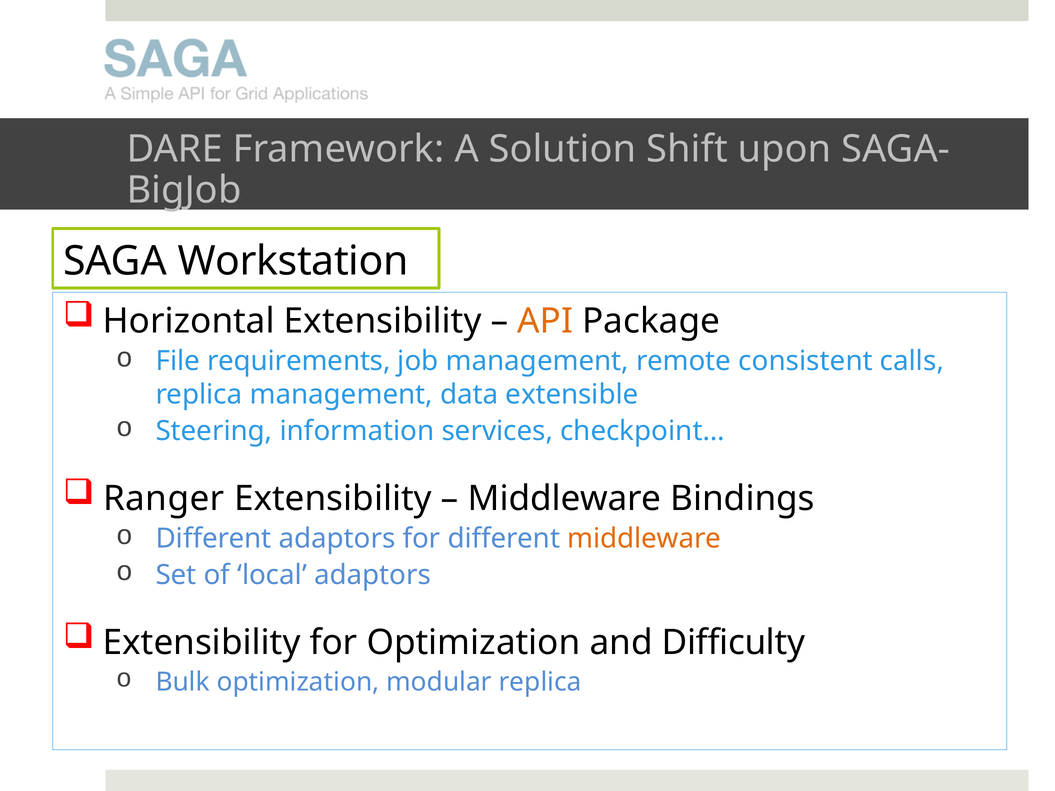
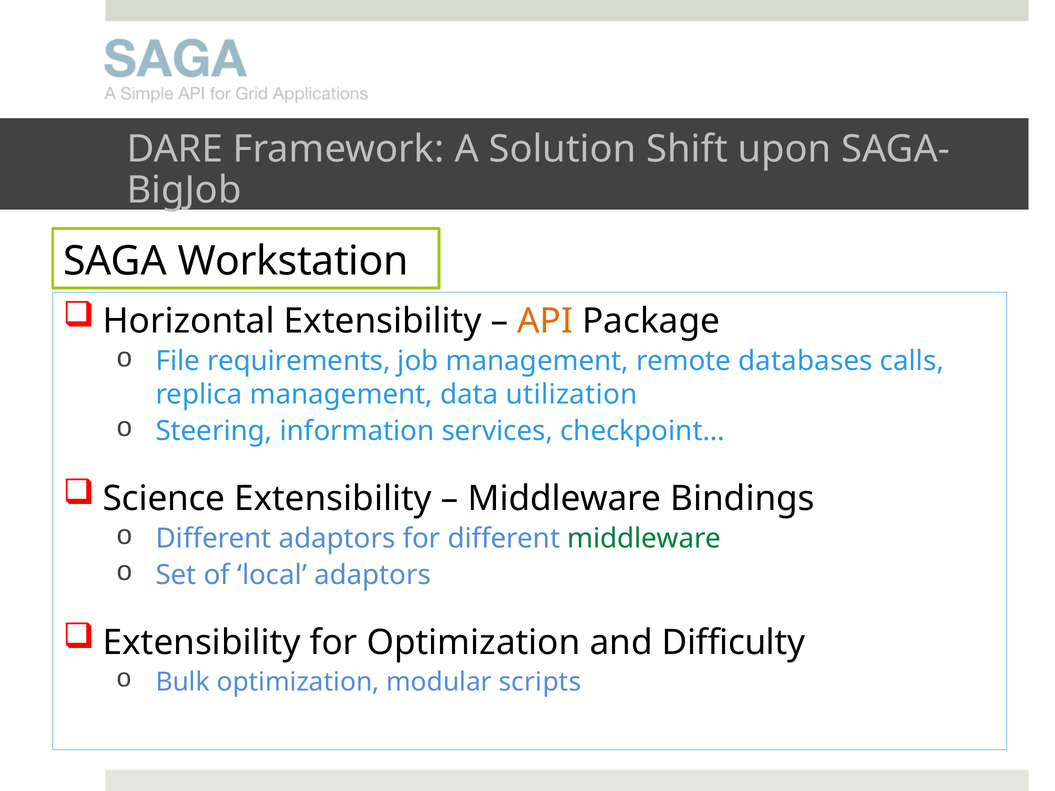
consistent: consistent -> databases (805, 361)
extensible: extensible -> utilization (572, 395)
Ranger: Ranger -> Science (164, 499)
middleware colour: orange -> green (644, 539)
modular replica: replica -> scripts (540, 682)
